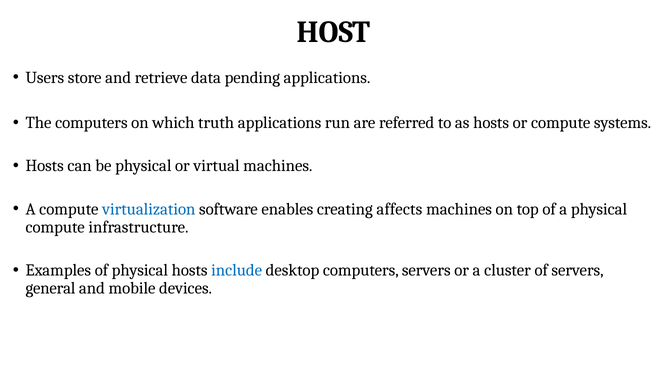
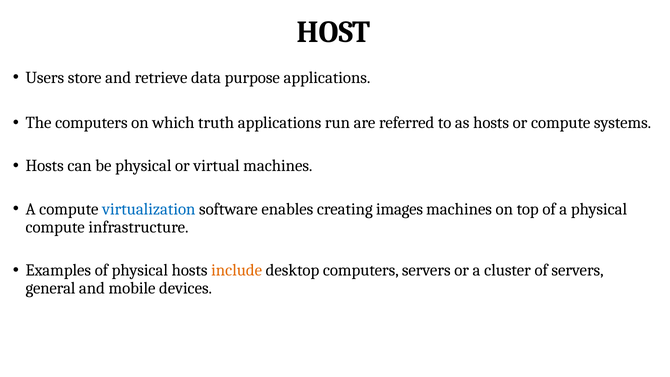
pending: pending -> purpose (252, 78)
affects: affects -> images (400, 209)
include colour: blue -> orange (237, 270)
